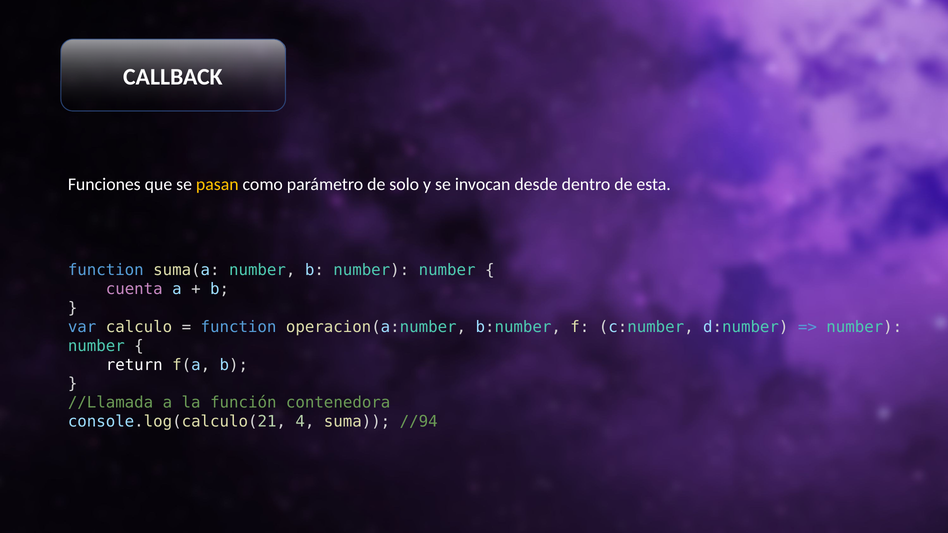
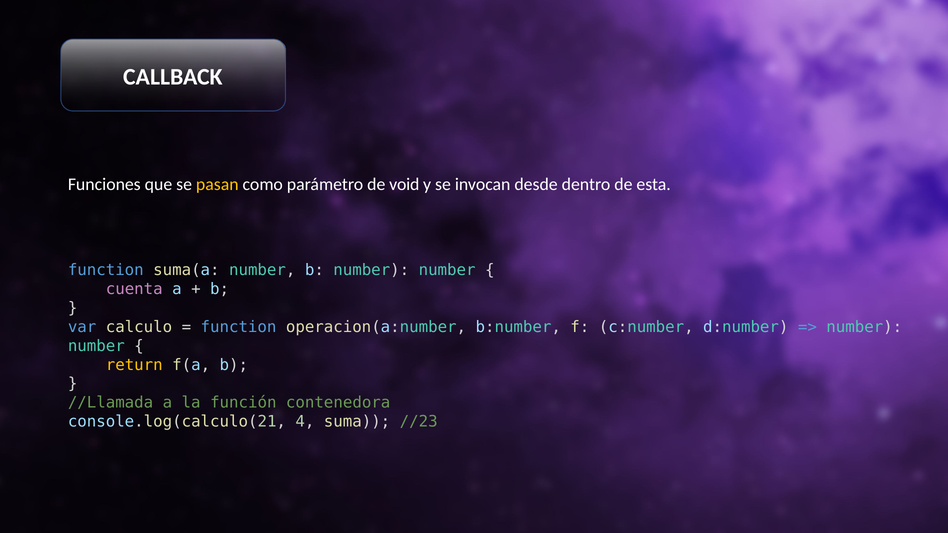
solo: solo -> void (404, 185)
return colour: white -> yellow (134, 365)
//94: //94 -> //23 (419, 422)
